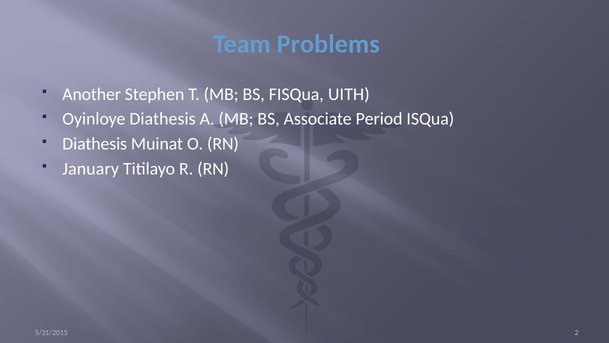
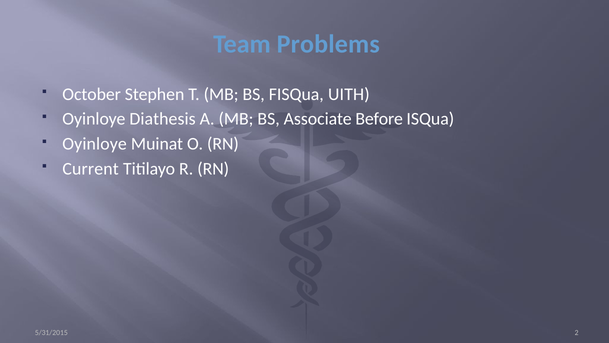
Another: Another -> October (92, 94)
Period: Period -> Before (379, 119)
Diathesis: Diathesis -> Oyinloye (95, 144)
January: January -> Current (91, 169)
